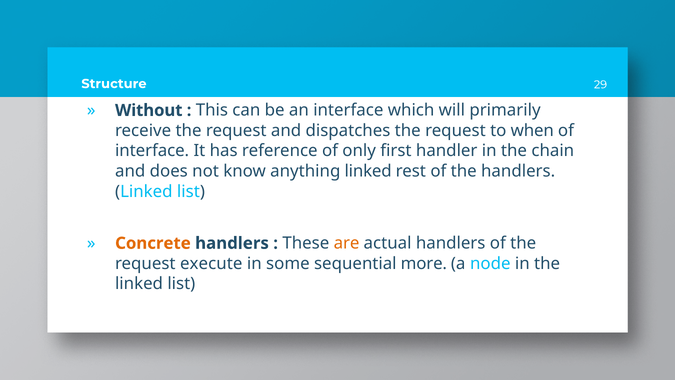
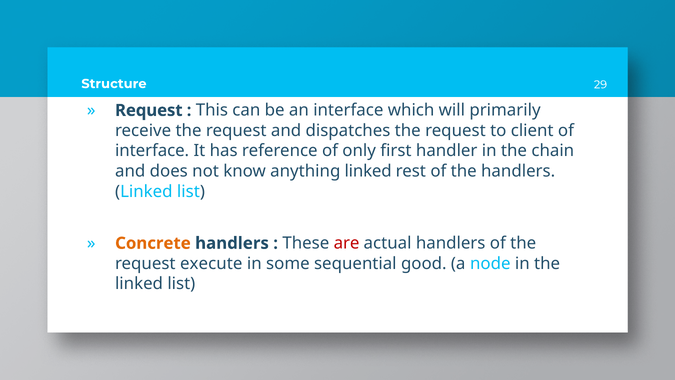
Without: Without -> Request (149, 110)
when: when -> client (532, 131)
are colour: orange -> red (347, 243)
more: more -> good (424, 263)
